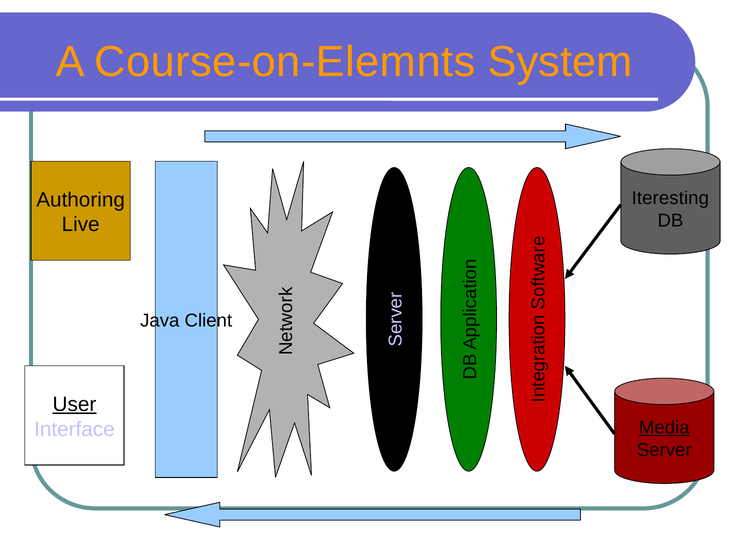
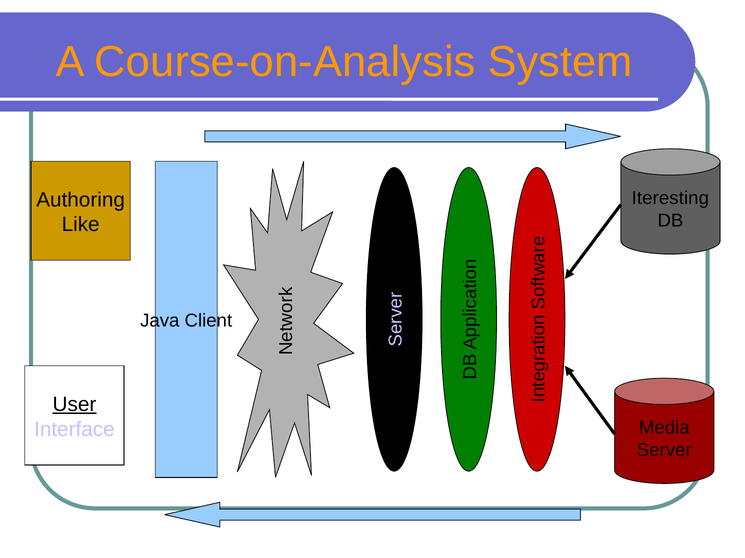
Course-on-Elemnts: Course-on-Elemnts -> Course-on-Analysis (285, 62)
Live: Live -> Like (81, 225)
Media underline: present -> none (664, 428)
